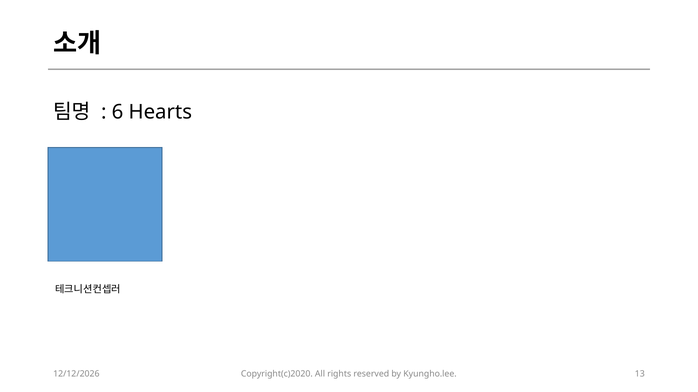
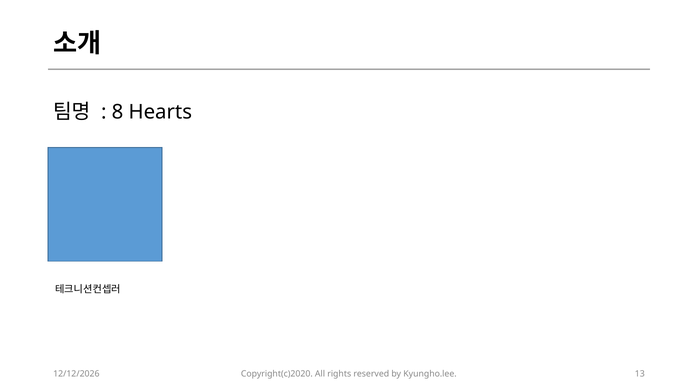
6: 6 -> 8 (118, 112)
